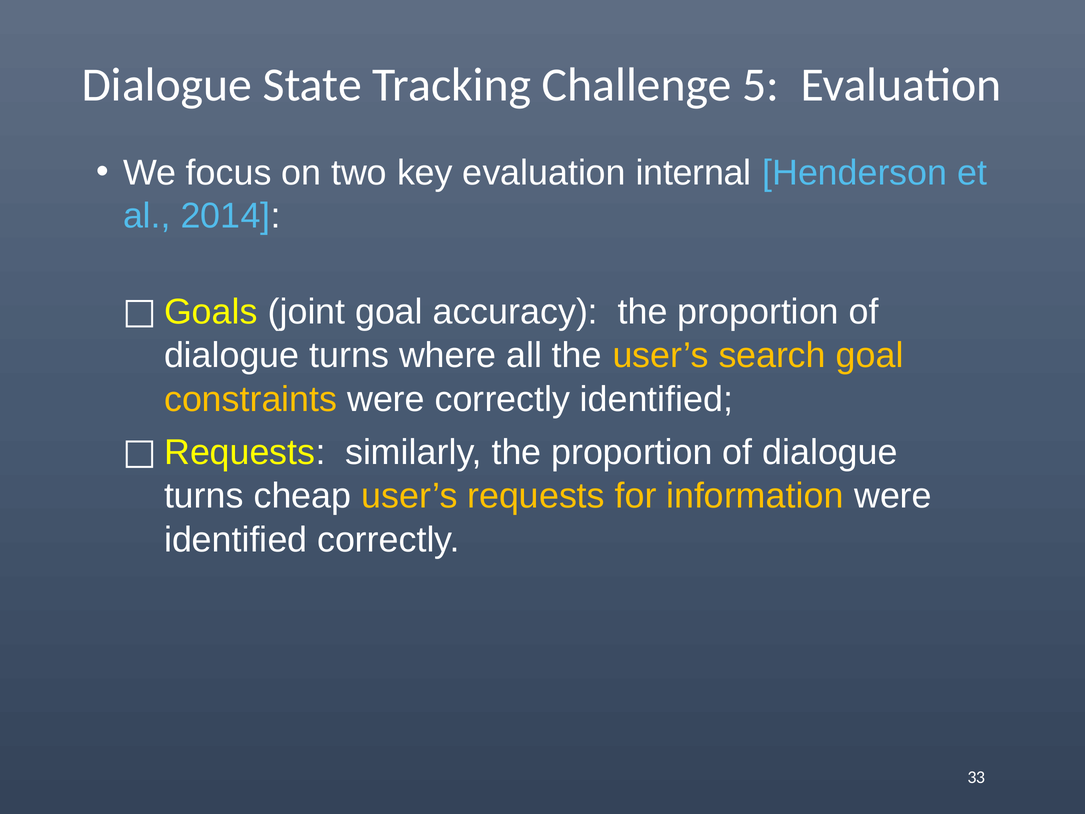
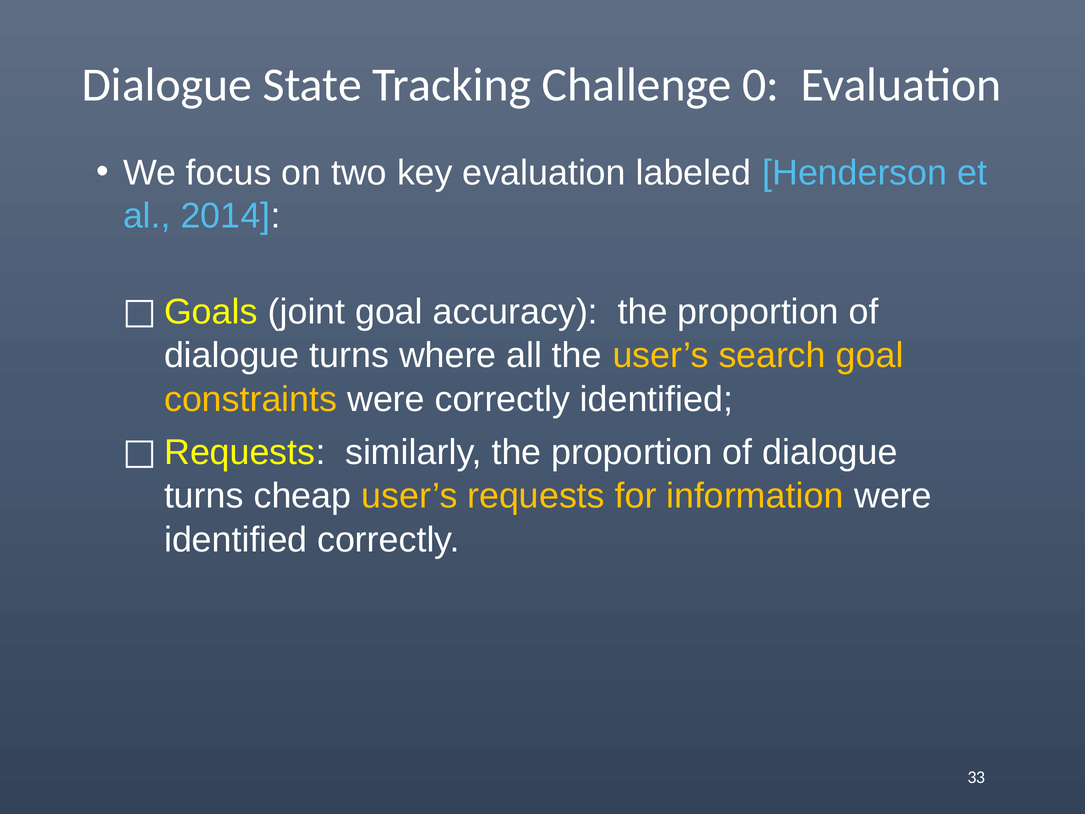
5: 5 -> 0 (761, 85)
internal: internal -> labeled (693, 173)
